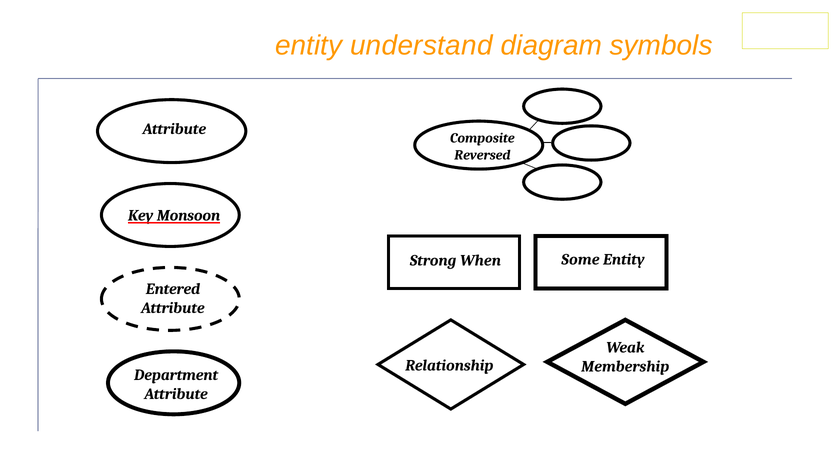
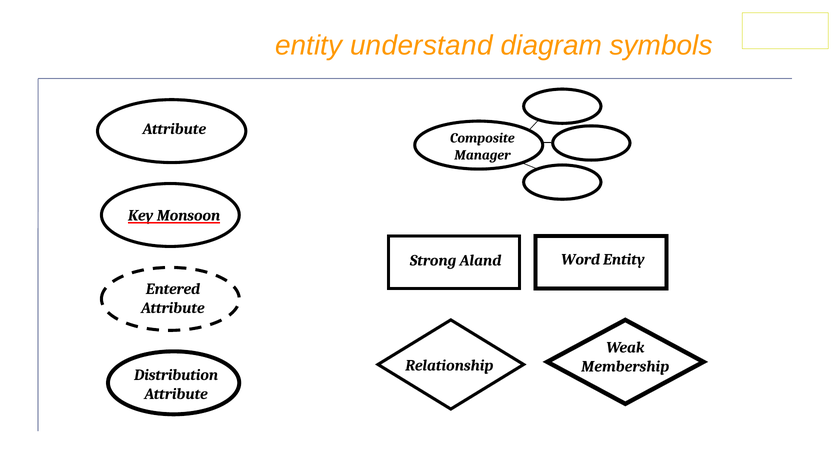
Reversed: Reversed -> Manager (482, 155)
Some: Some -> Word (581, 260)
When: When -> Aland (481, 261)
Department: Department -> Distribution (176, 376)
